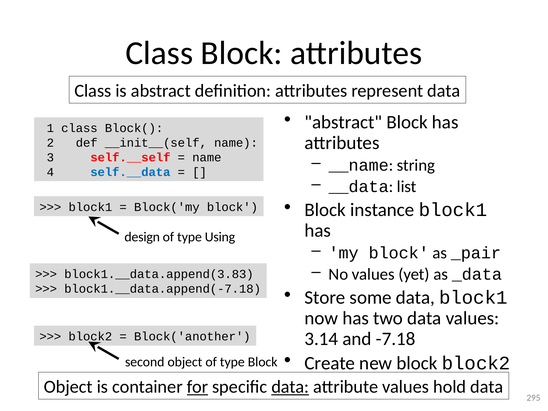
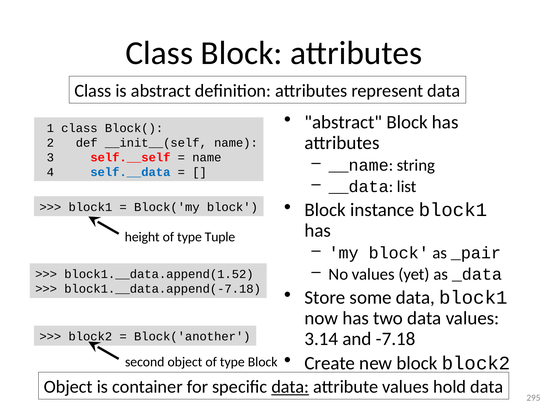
design: design -> height (142, 237)
Using: Using -> Tuple (220, 237)
block1.__data.append(3.83: block1.__data.append(3.83 -> block1.__data.append(1.52 (159, 274)
for underline: present -> none (198, 387)
